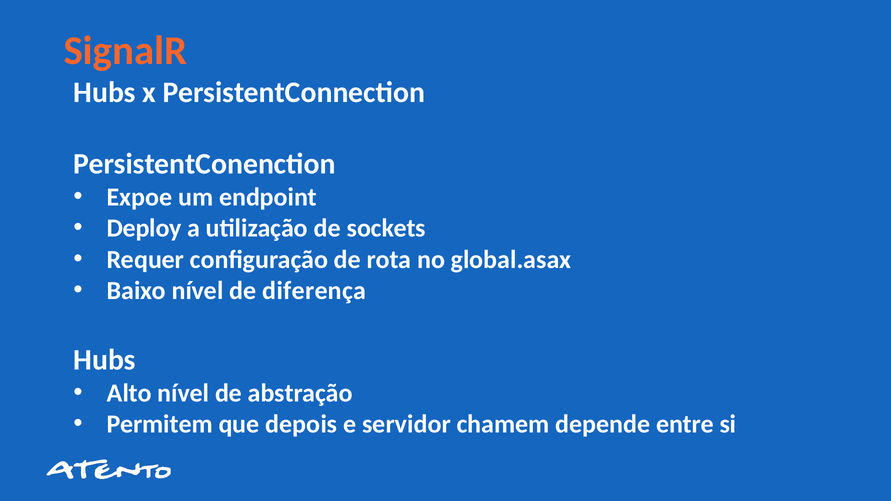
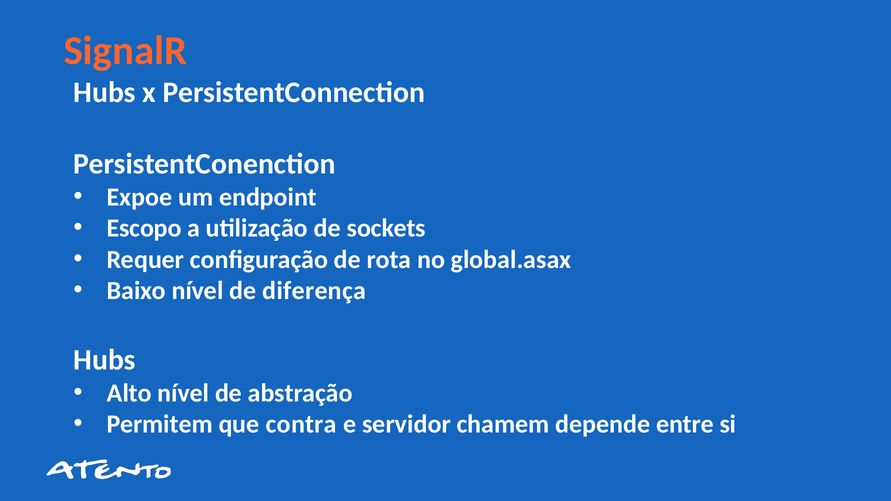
Deploy: Deploy -> Escopo (144, 228)
depois: depois -> contra (301, 424)
